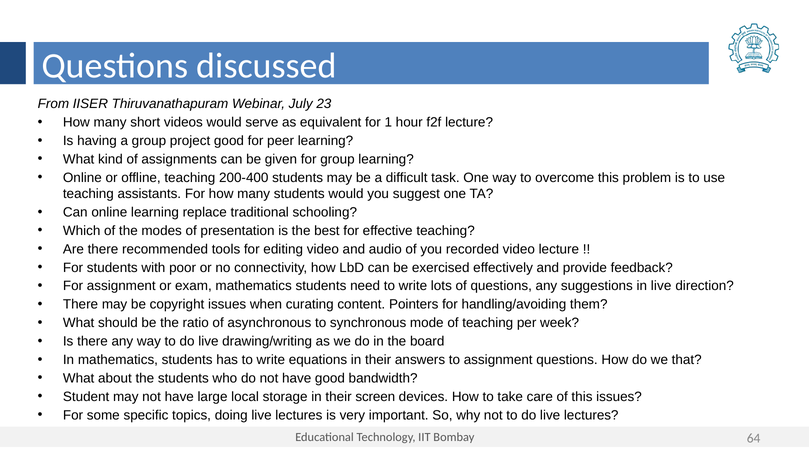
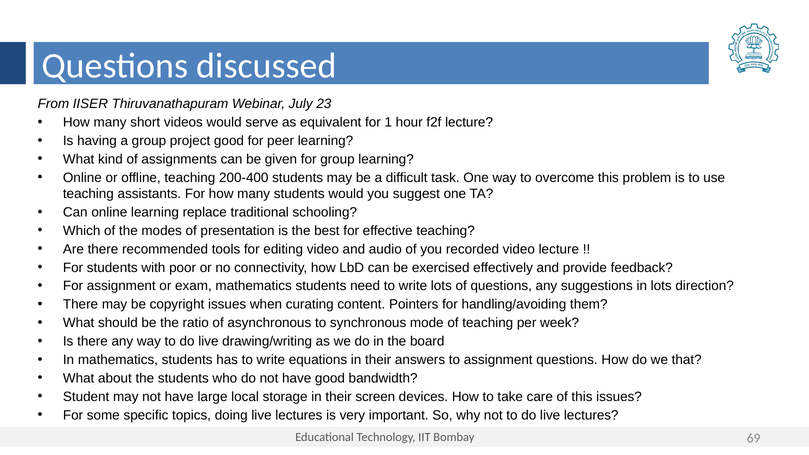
in live: live -> lots (661, 286)
64: 64 -> 69 (754, 438)
